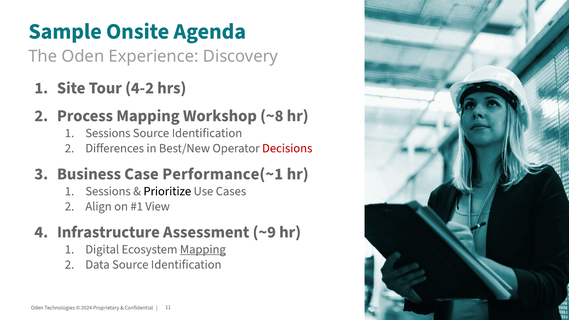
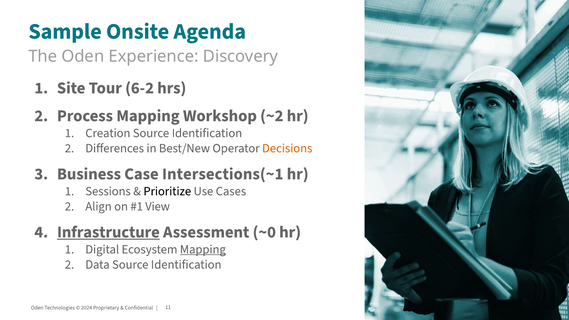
4-2: 4-2 -> 6-2 (140, 88)
~8: ~8 -> ~2 (272, 116)
Sessions: Sessions -> Creation (108, 133)
Decisions colour: red -> orange (287, 148)
Performance(~1: Performance(~1 -> Intersections(~1 (223, 174)
Infrastructure underline: none -> present (108, 232)
~9: ~9 -> ~0 (264, 232)
